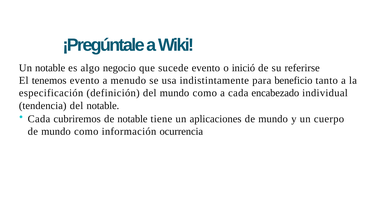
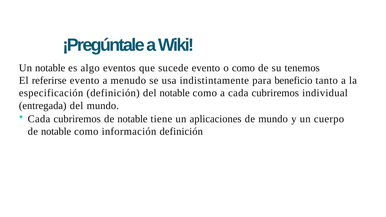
negocio: negocio -> eventos (119, 68)
o inició: inició -> como (243, 68)
referirse: referirse -> tenemos (302, 68)
tenemos: tenemos -> referirse (49, 81)
del mundo: mundo -> notable (175, 93)
a cada encabezado: encabezado -> cubriremos (275, 93)
tendencia: tendencia -> entregada (43, 106)
del notable: notable -> mundo (103, 106)
mundo: mundo -> notable (56, 131)
información ocurrencia: ocurrencia -> definición (181, 131)
